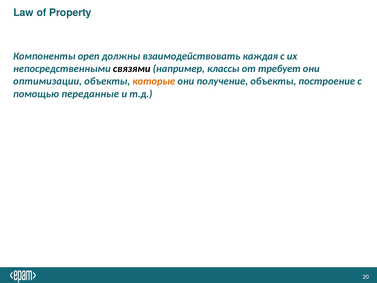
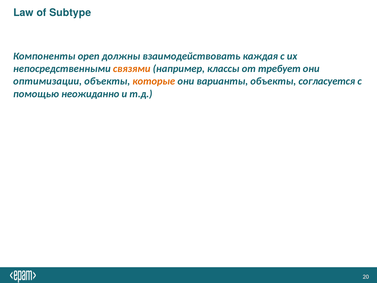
Property: Property -> Subtype (70, 13)
связями colour: black -> orange (132, 69)
получение: получение -> варианты (222, 81)
построение: построение -> согласуется (327, 81)
переданные: переданные -> неожиданно (90, 94)
